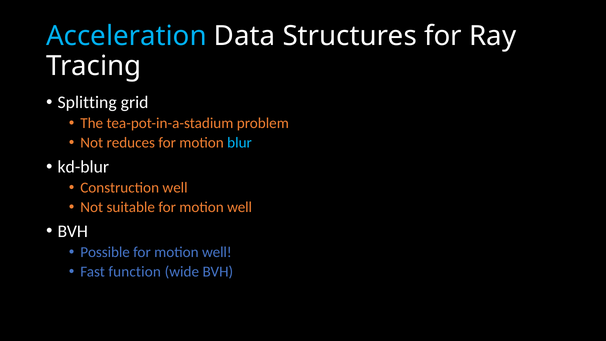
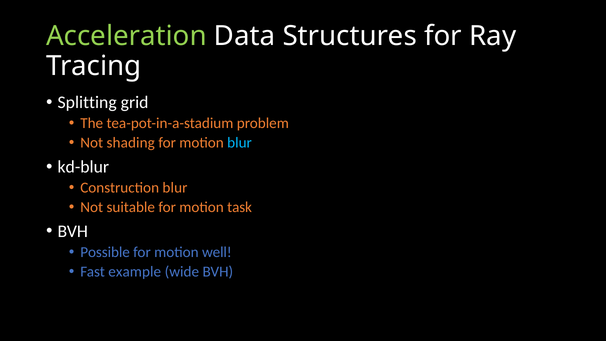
Acceleration colour: light blue -> light green (126, 36)
reduces: reduces -> shading (131, 143)
Construction well: well -> blur (175, 188)
suitable for motion well: well -> task (240, 207)
function: function -> example (135, 272)
